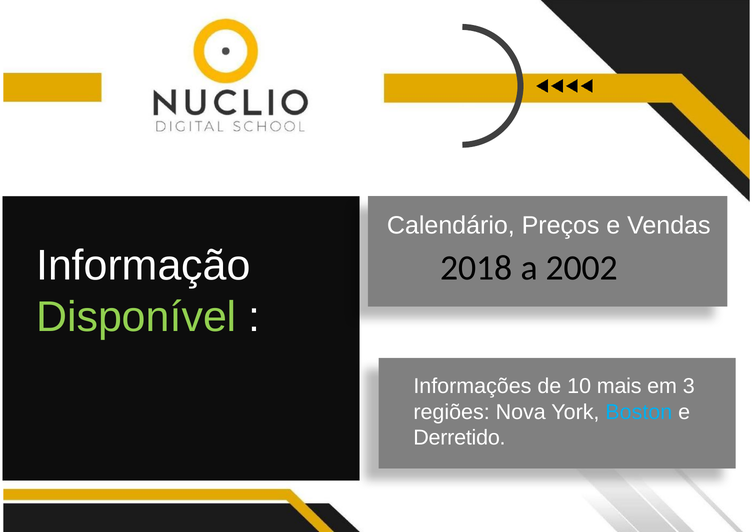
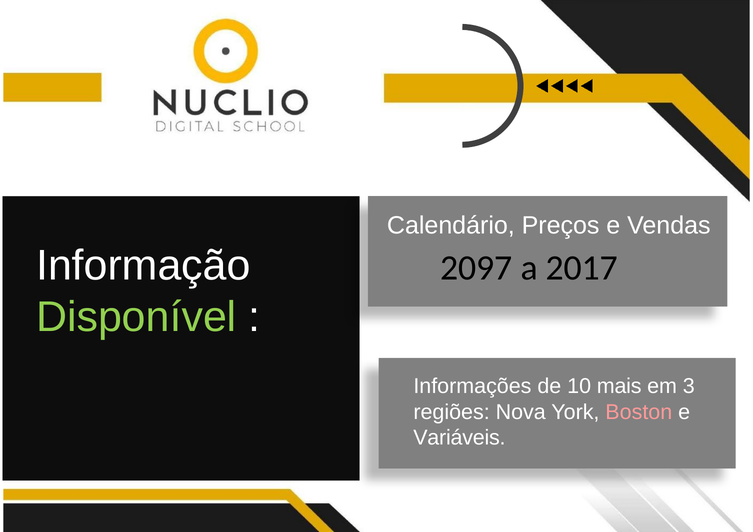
2018: 2018 -> 2097 (476, 268)
2002: 2002 -> 2017 (582, 268)
Boston colour: light blue -> pink (639, 412)
Derretido: Derretido -> Variáveis (459, 438)
